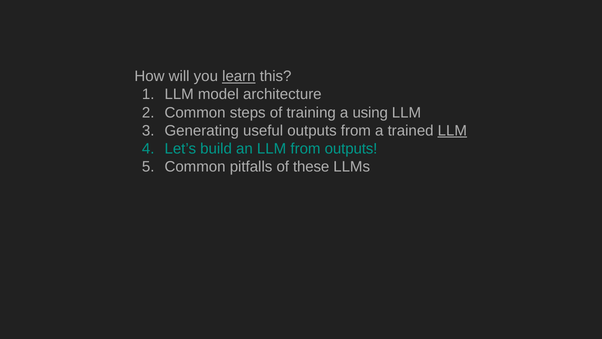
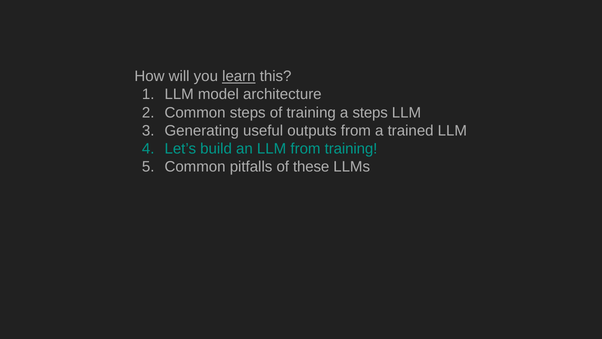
a using: using -> steps (370, 112)
LLM underline: present -> none (452, 131)
from outputs: outputs -> training (351, 149)
